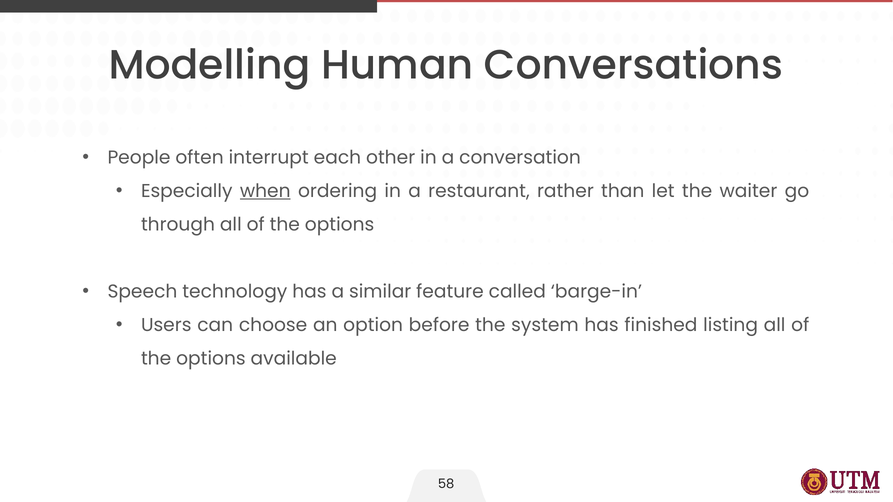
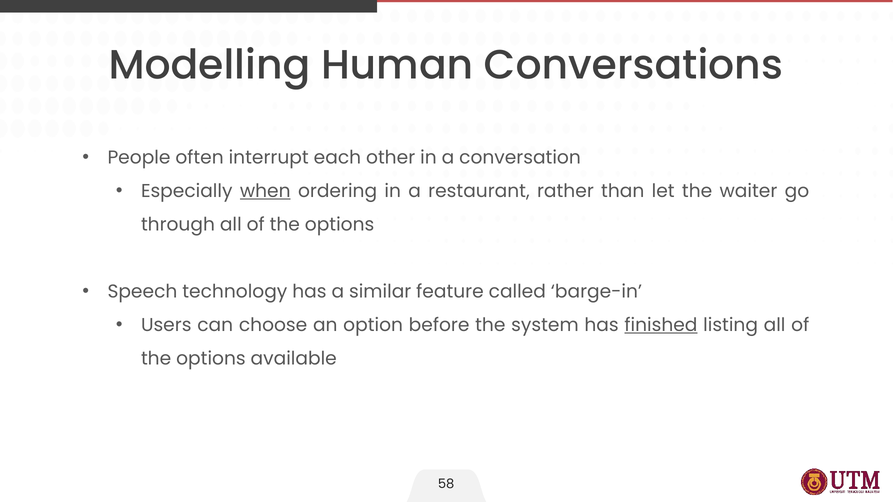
finished underline: none -> present (661, 325)
